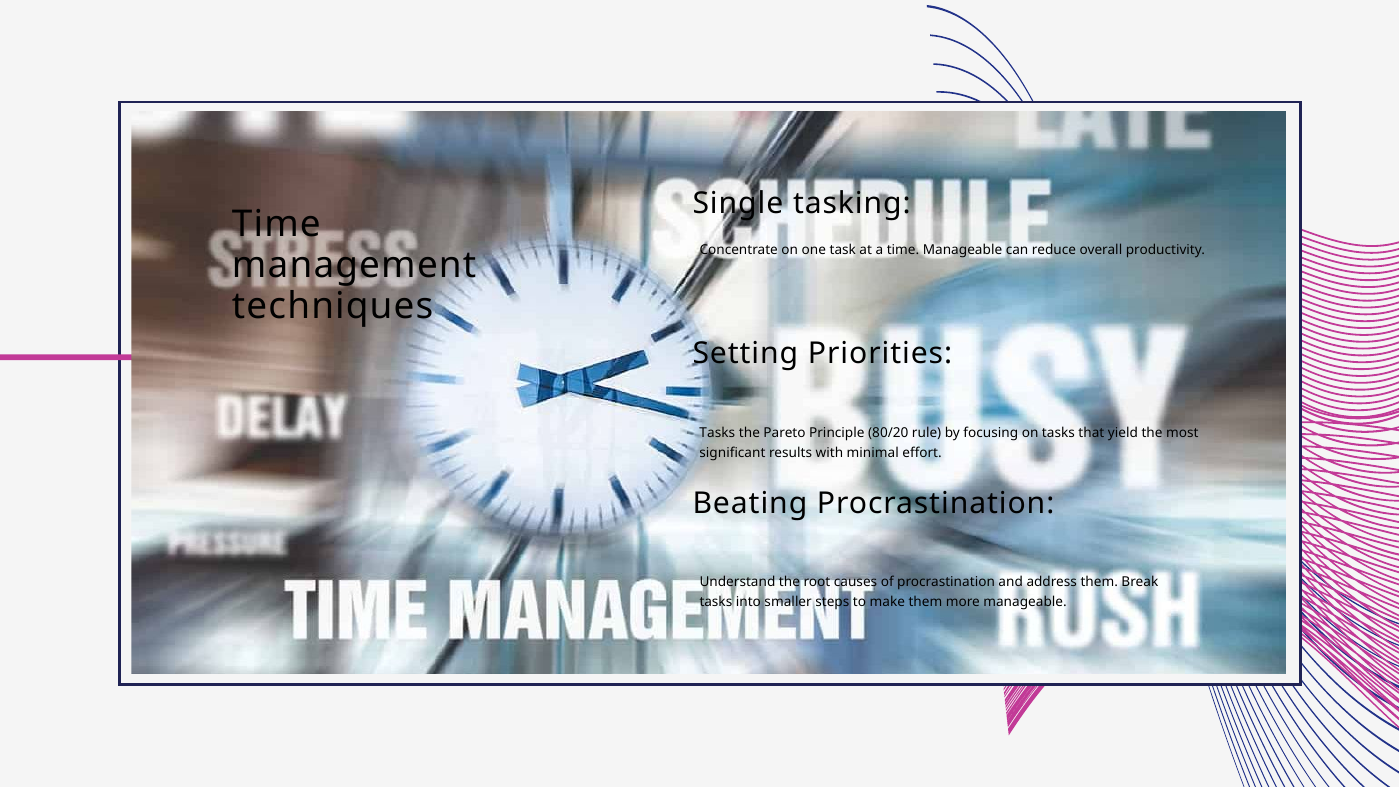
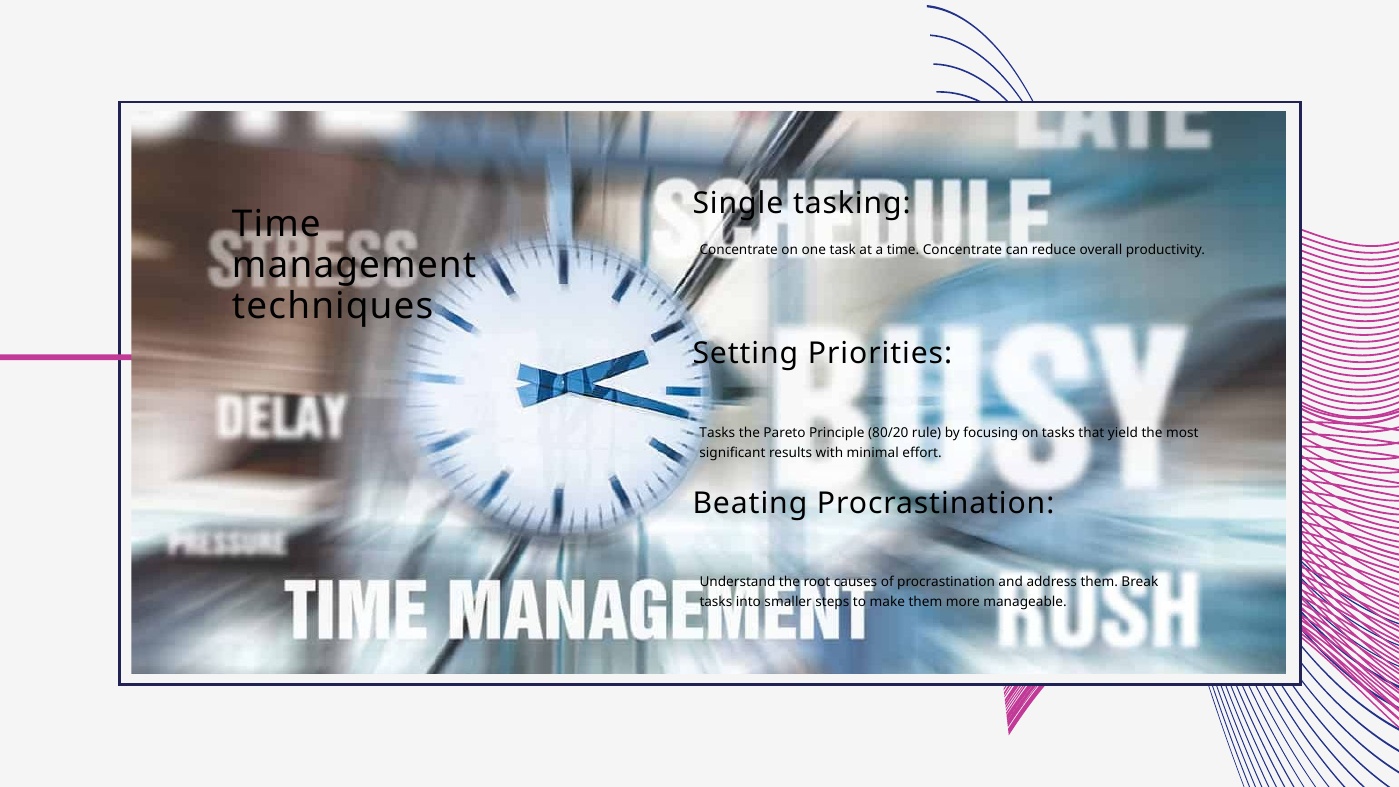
time Manageable: Manageable -> Concentrate (962, 250)
